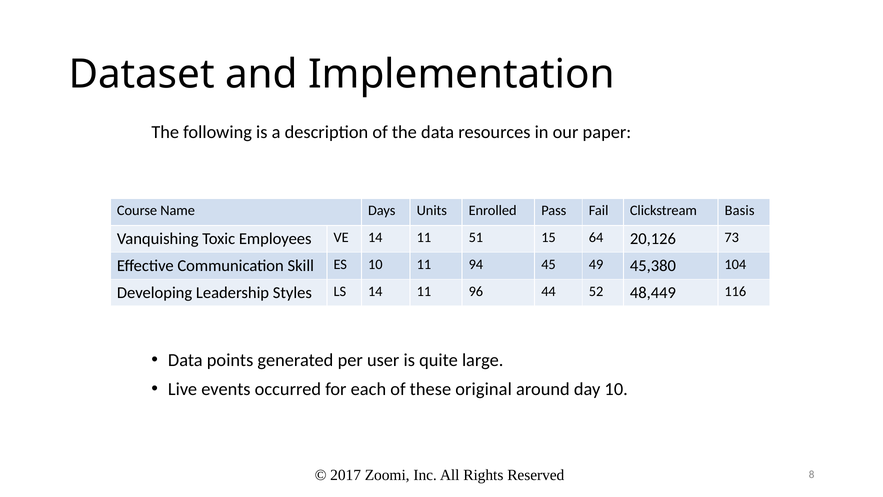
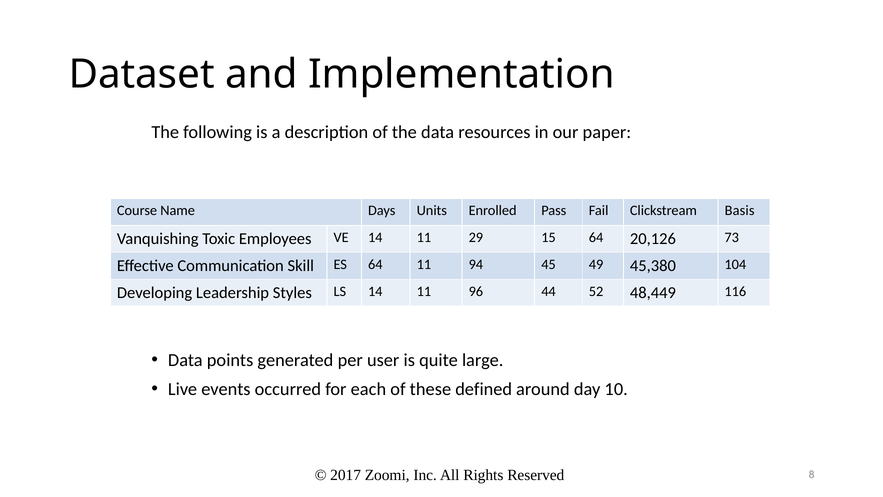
51: 51 -> 29 (476, 237)
ES 10: 10 -> 64 (375, 264)
original: original -> defined (484, 389)
